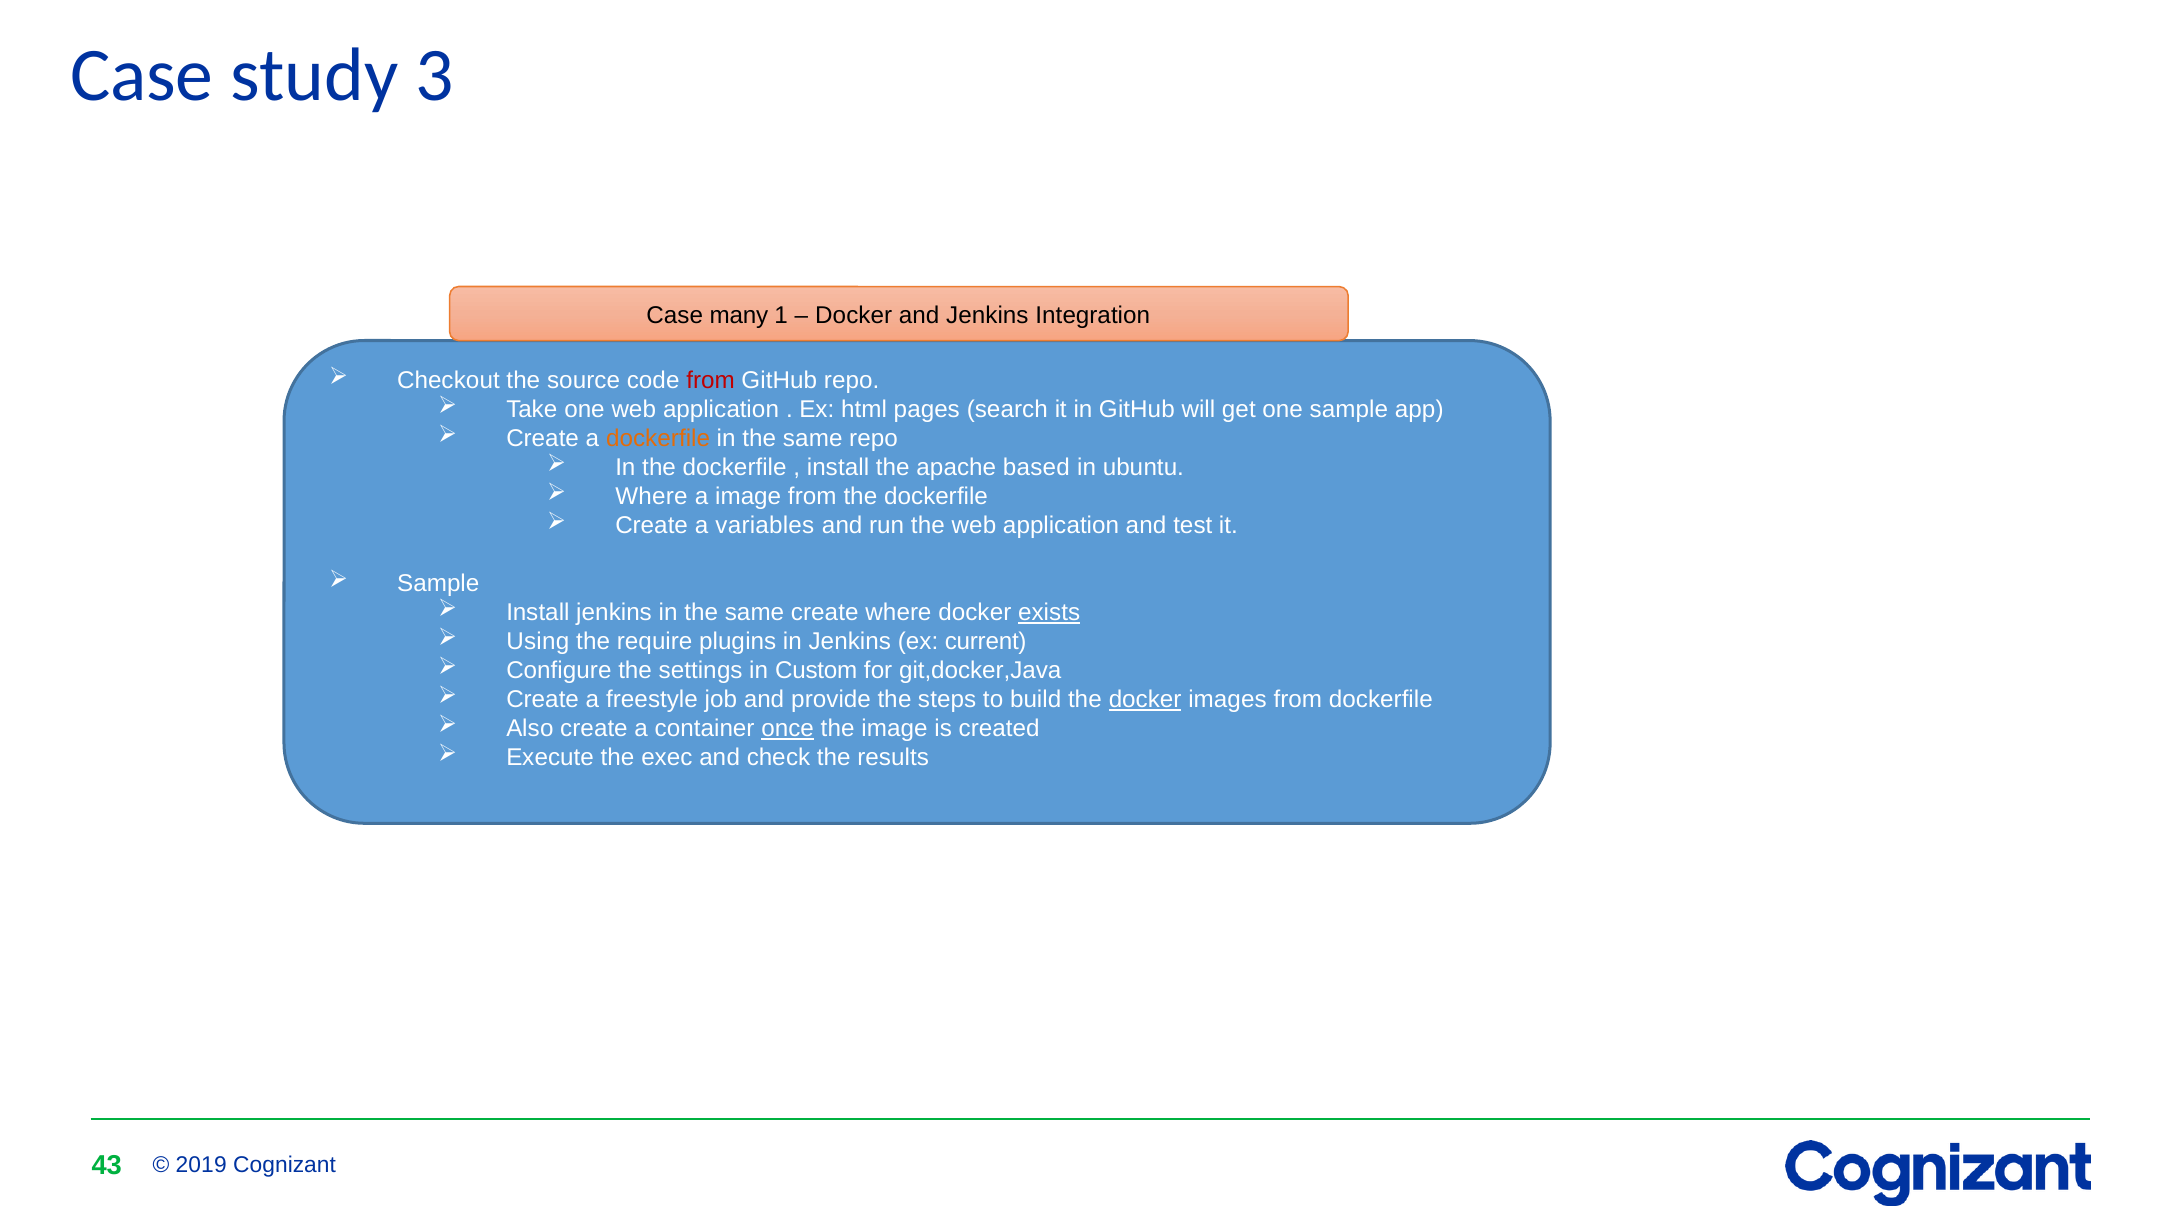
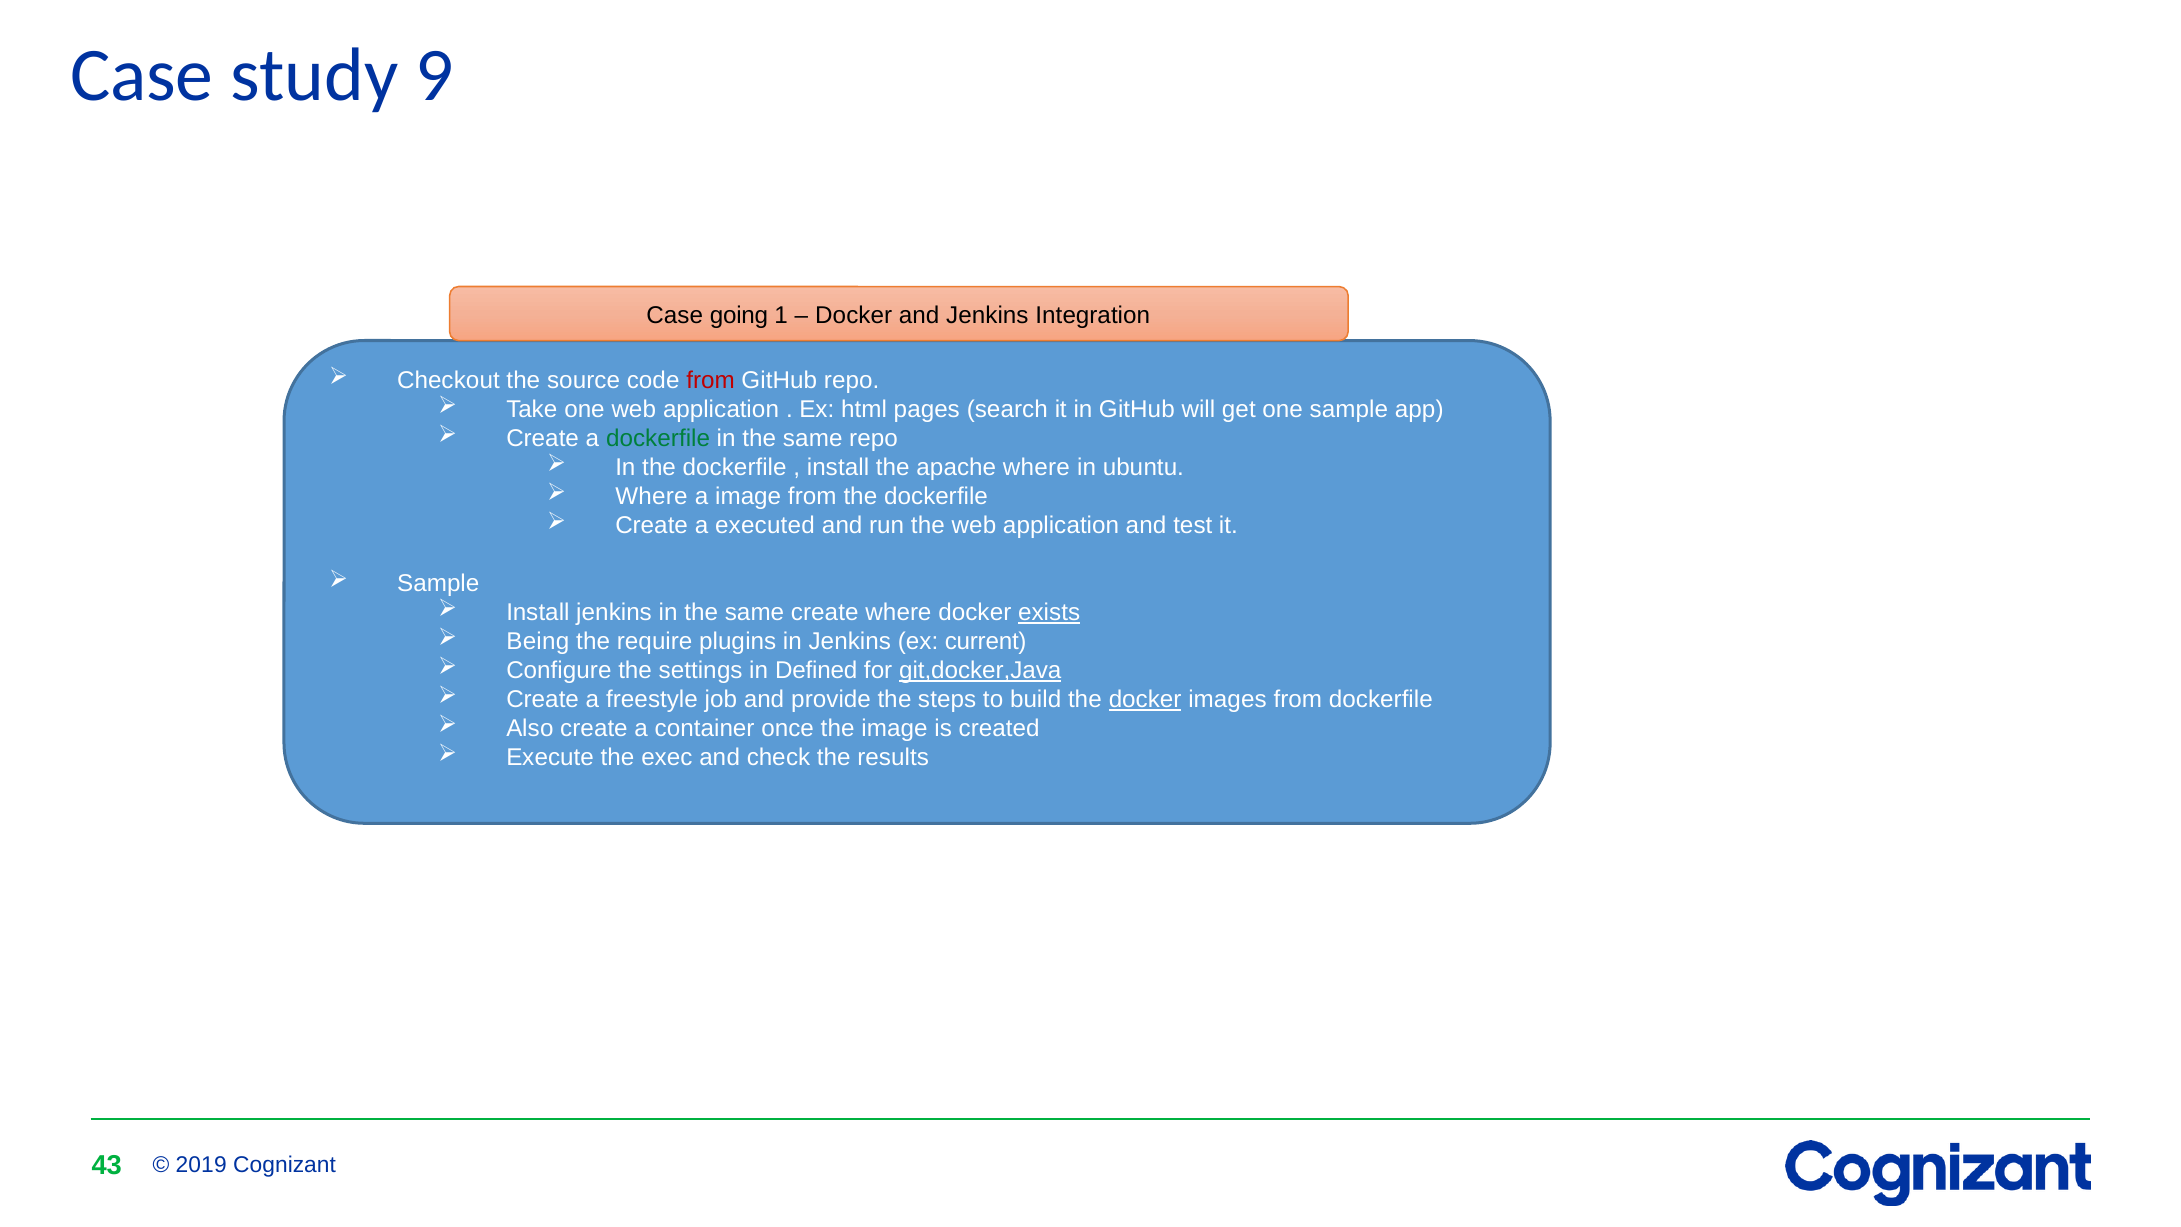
3: 3 -> 9 (435, 76)
many: many -> going (739, 315)
dockerfile colour: orange -> green (658, 438)
apache based: based -> where (1036, 467)
variables: variables -> executed (765, 525)
Using: Using -> Being (538, 642)
Custom: Custom -> Defined (816, 671)
git,docker,Java underline: none -> present (980, 671)
once underline: present -> none (788, 729)
